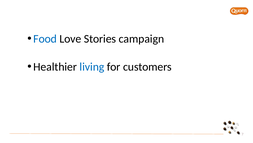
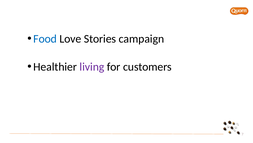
living colour: blue -> purple (92, 66)
